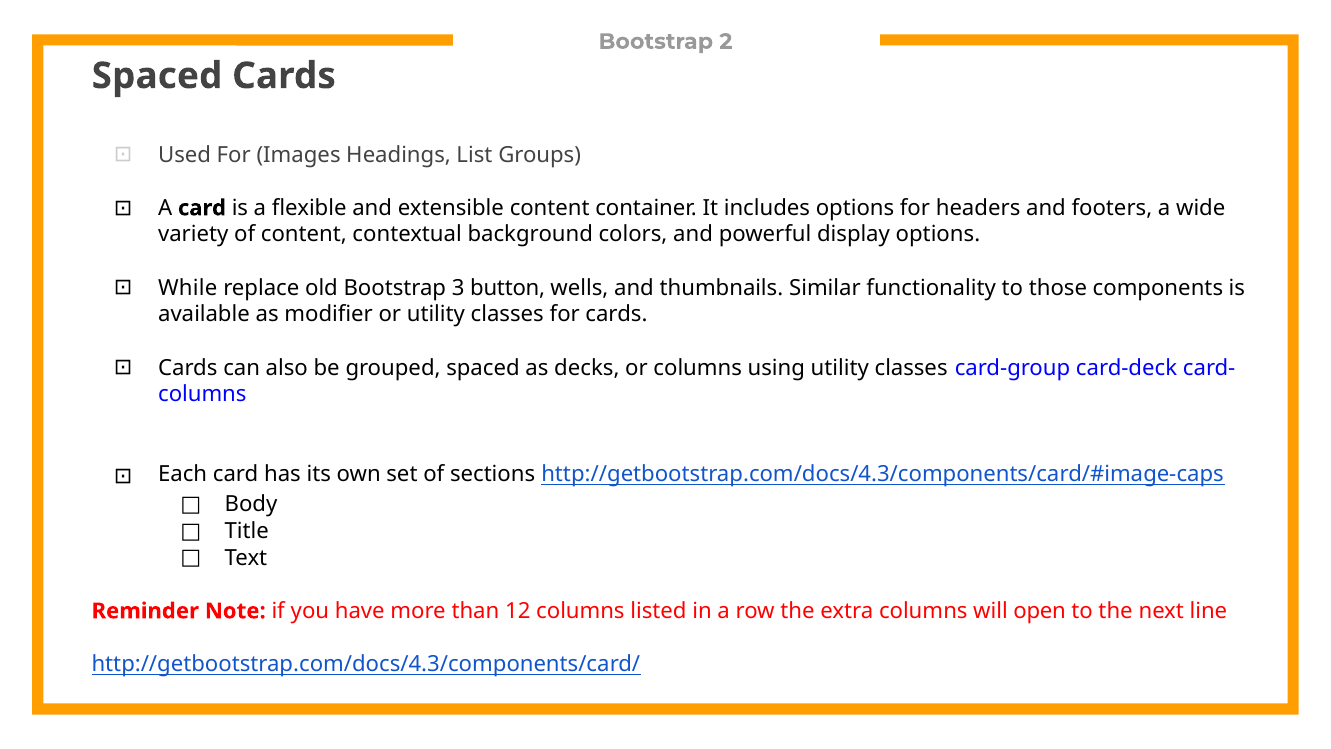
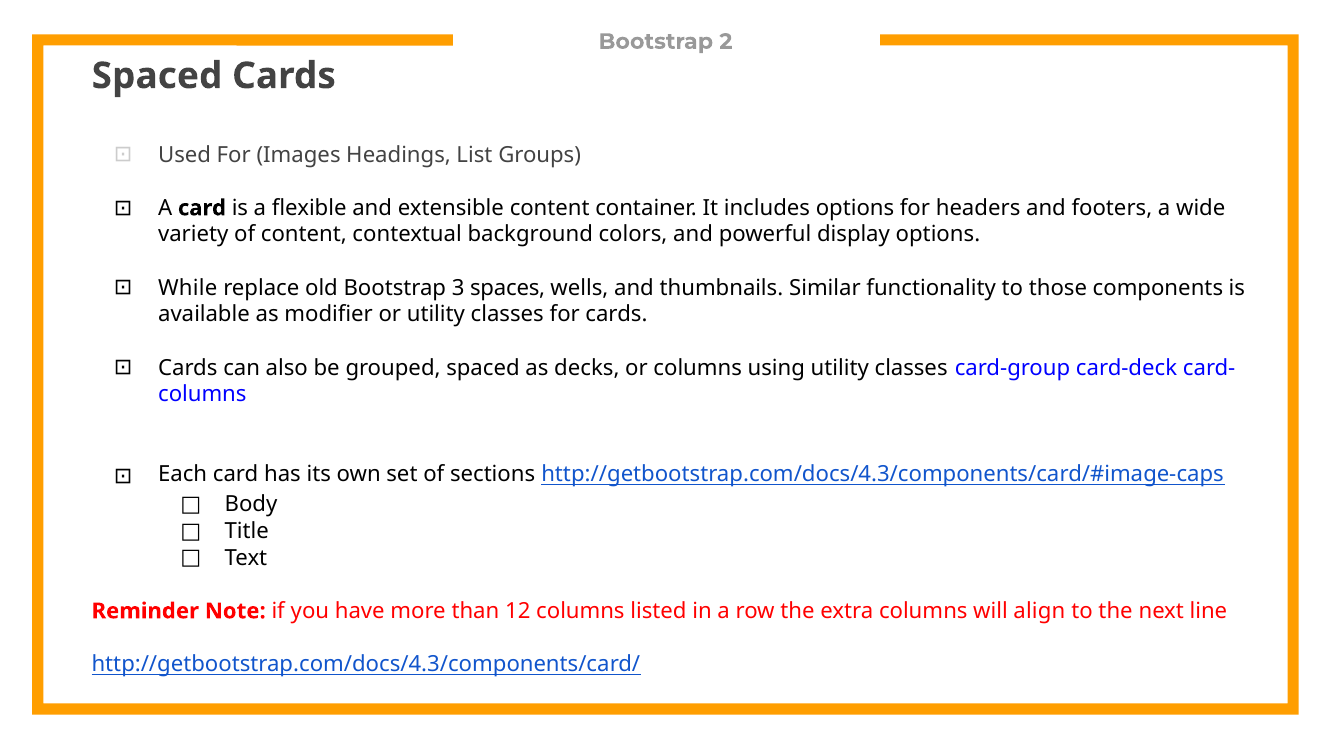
button: button -> spaces (508, 288)
open: open -> align (1039, 611)
